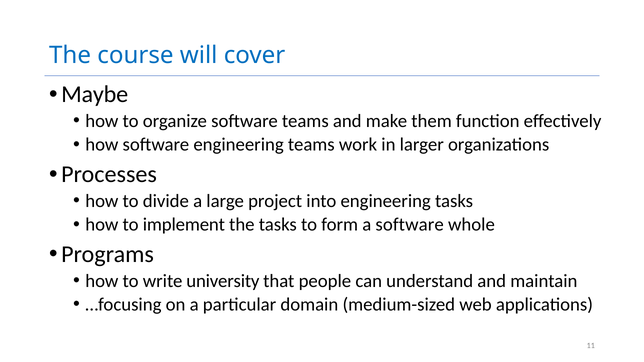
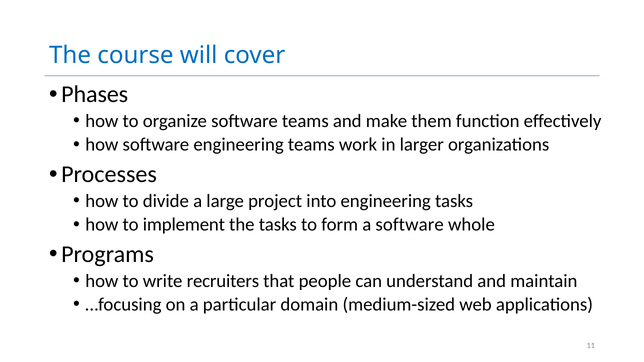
Maybe: Maybe -> Phases (95, 95)
university: university -> recruiters (223, 281)
